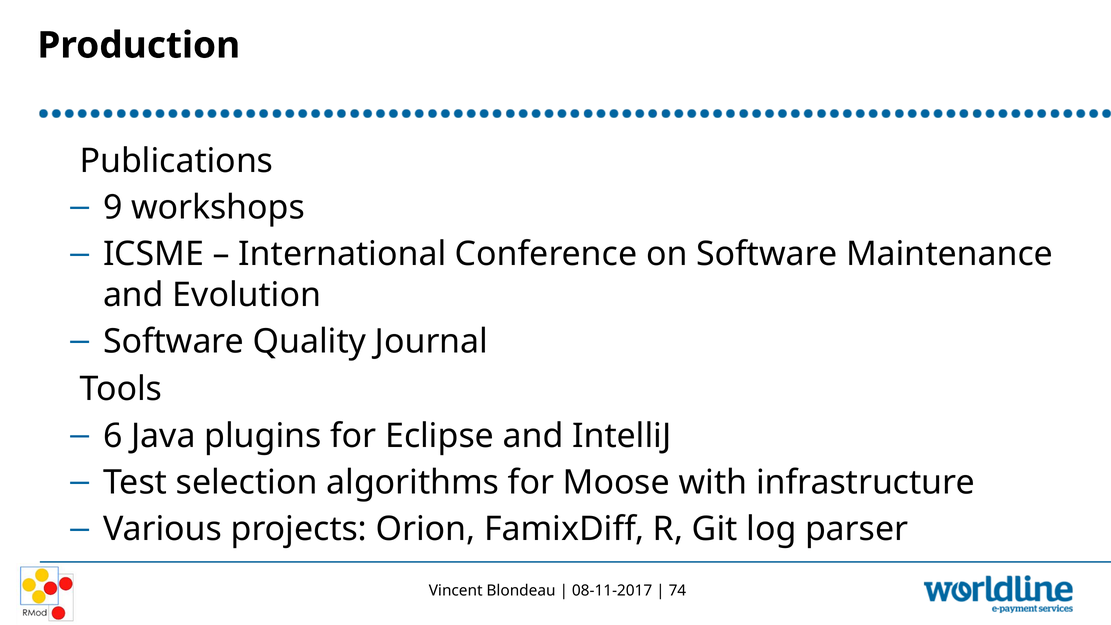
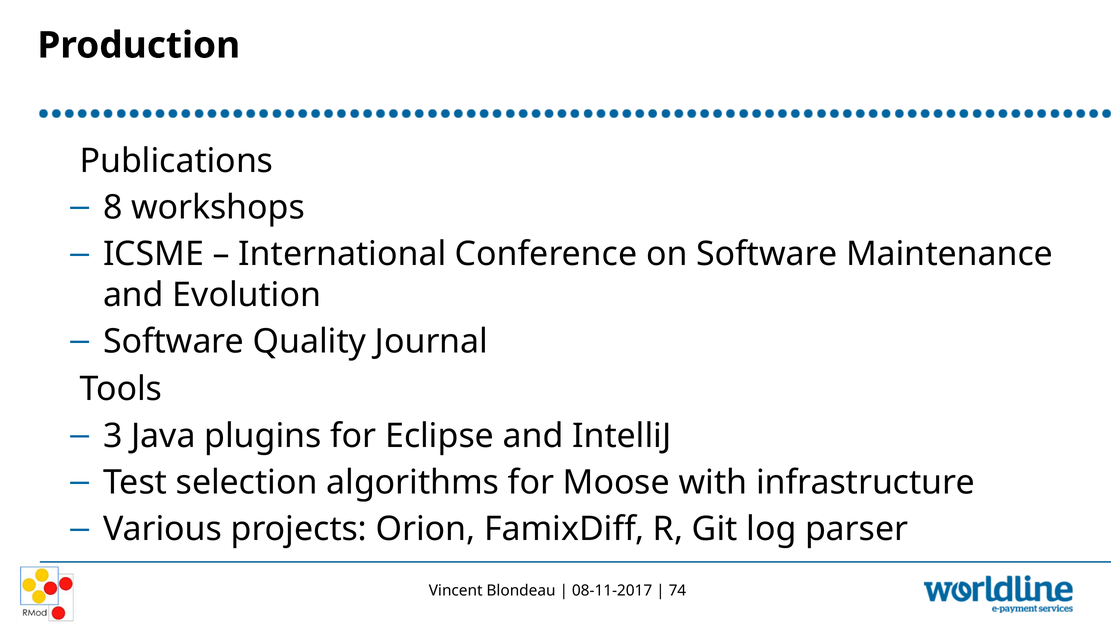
9: 9 -> 8 (113, 207)
6: 6 -> 3 (113, 436)
